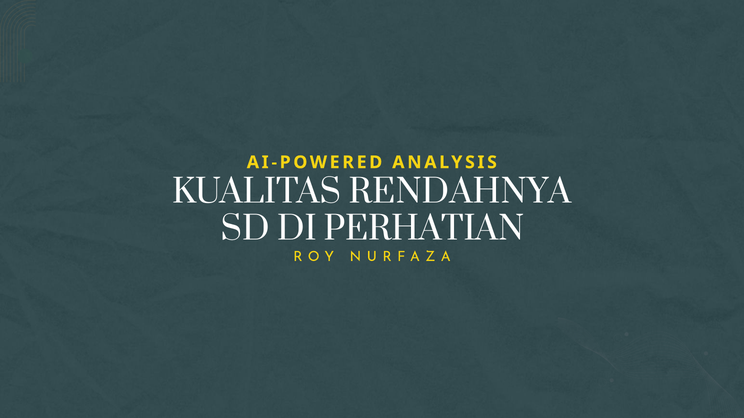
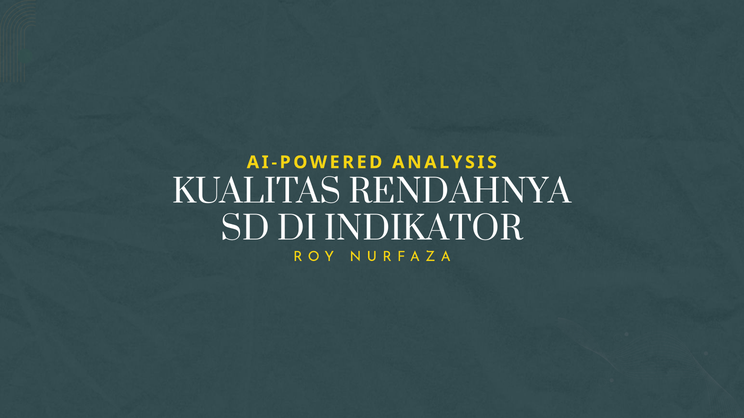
PERHATIAN: PERHATIAN -> INDIKATOR (424, 229)
